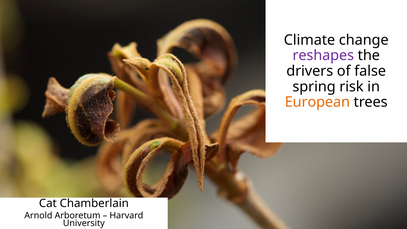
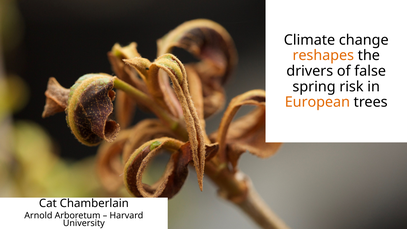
reshapes colour: purple -> orange (323, 56)
